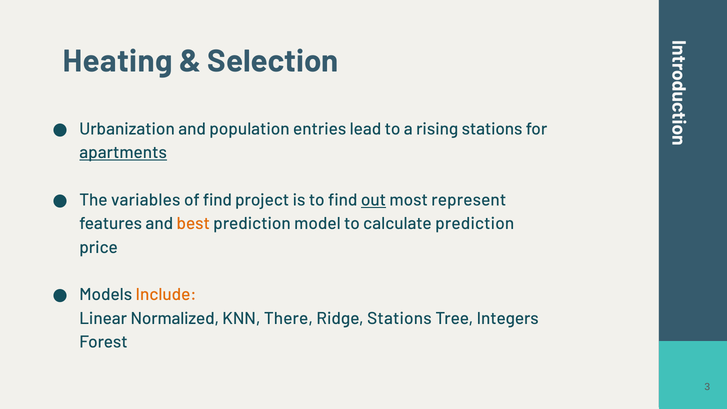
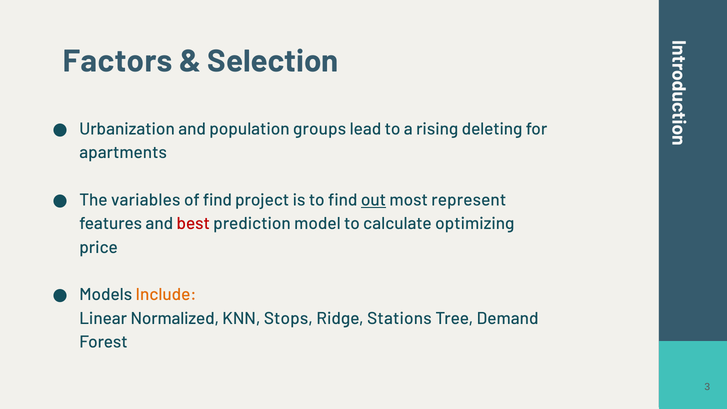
Heating: Heating -> Factors (118, 61)
entries: entries -> groups (320, 129)
rising stations: stations -> deleting (492, 129)
apartments underline: present -> none (123, 153)
best colour: orange -> red (193, 224)
calculate prediction: prediction -> optimizing (475, 224)
There: There -> Stops (288, 318)
Integers: Integers -> Demand (508, 318)
